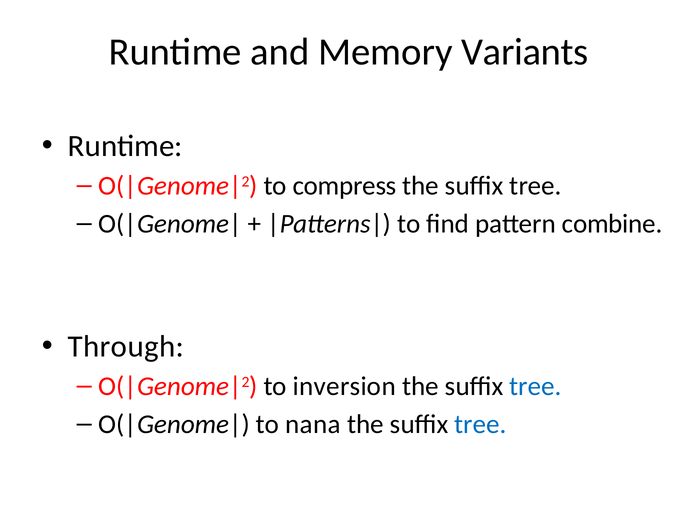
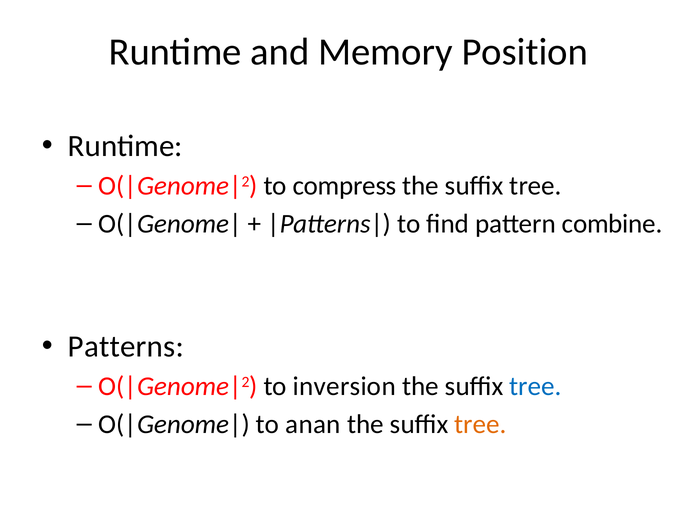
Variants: Variants -> Position (525, 52)
Through: Through -> Patterns (126, 347)
nana: nana -> anan (313, 425)
tree colour: blue -> orange (480, 425)
